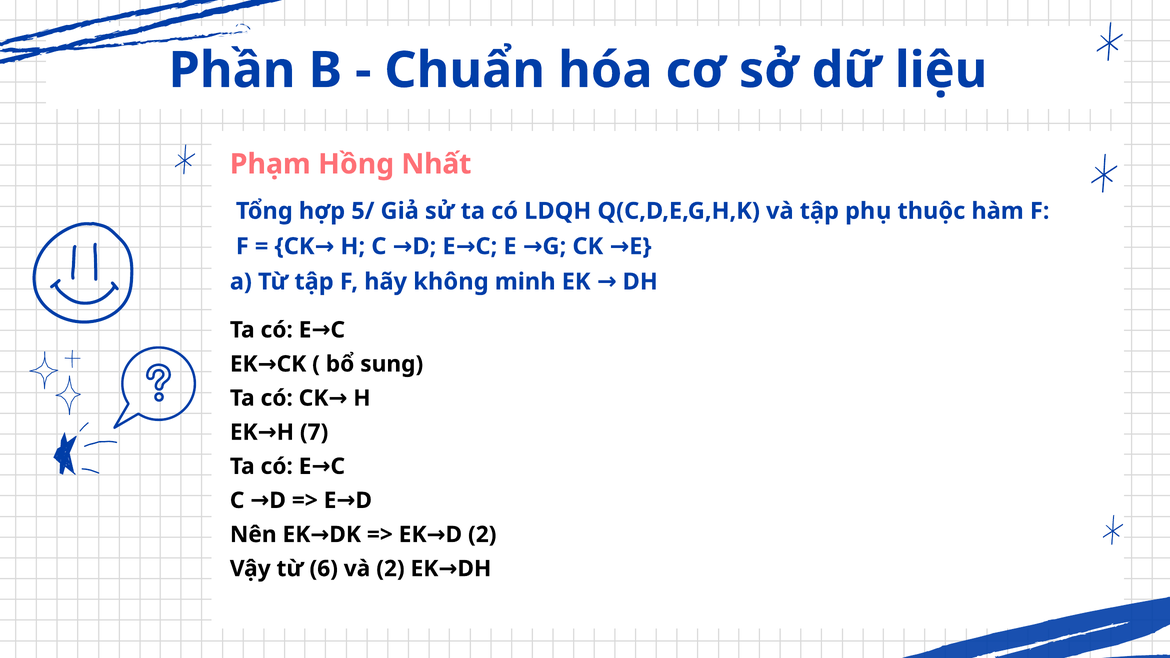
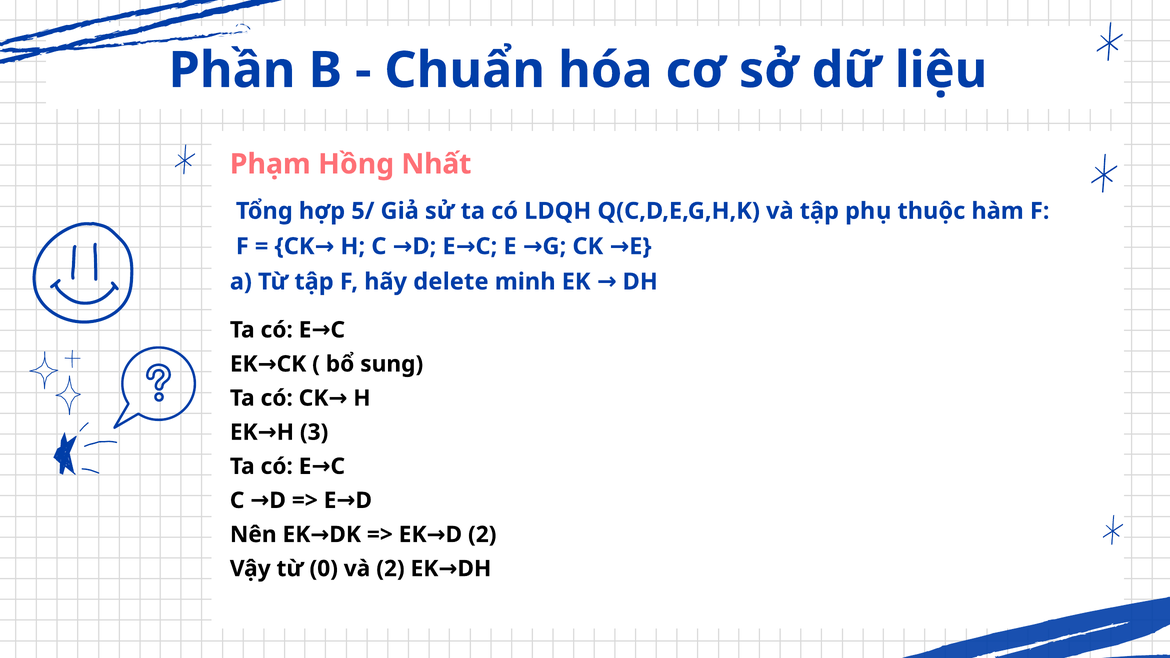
không: không -> delete (451, 282)
7: 7 -> 3 (314, 432)
6: 6 -> 0 (324, 569)
